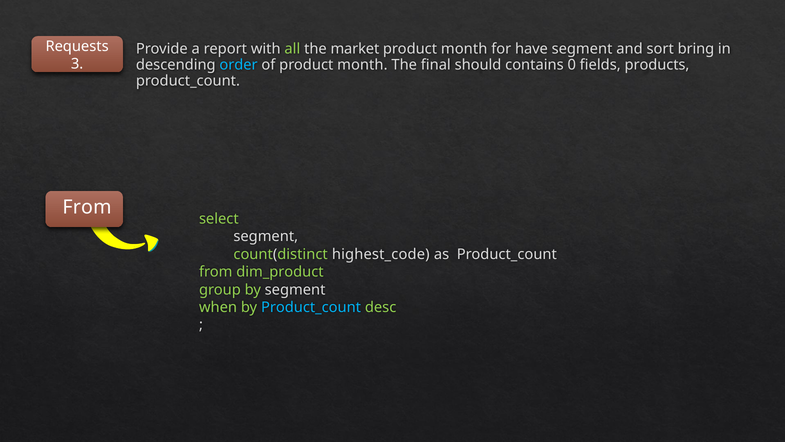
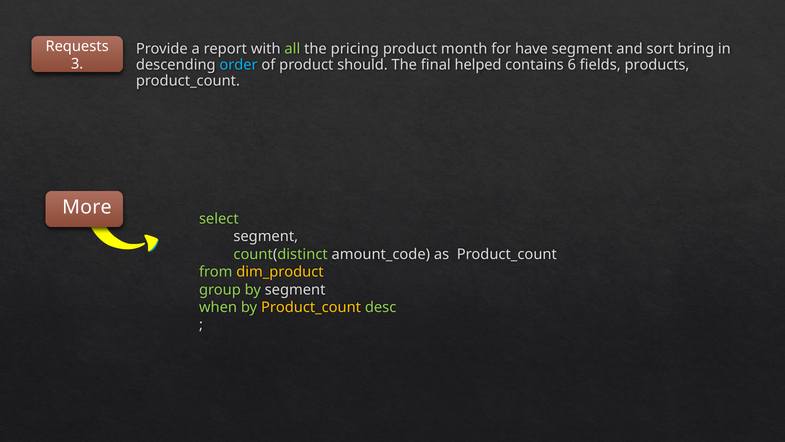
market: market -> pricing (355, 49)
of product month: month -> should (362, 65)
should: should -> helped (478, 65)
0: 0 -> 6 (572, 65)
From: From -> More (87, 207)
highest_code: highest_code -> amount_code (381, 254)
dim_product colour: light green -> yellow (280, 272)
Product_count colour: light blue -> yellow (311, 307)
